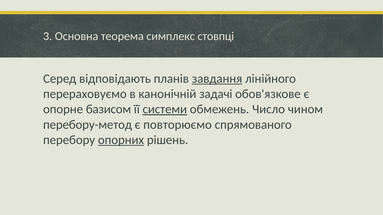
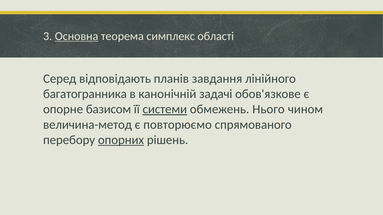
Основна underline: none -> present (77, 36)
стовпці: стовпці -> області (216, 36)
завдання underline: present -> none (217, 79)
перераховуємо: перераховуємо -> багатогранника (85, 94)
Число: Число -> Нього (269, 109)
перебору-метод: перебору-метод -> величина-метод (88, 125)
